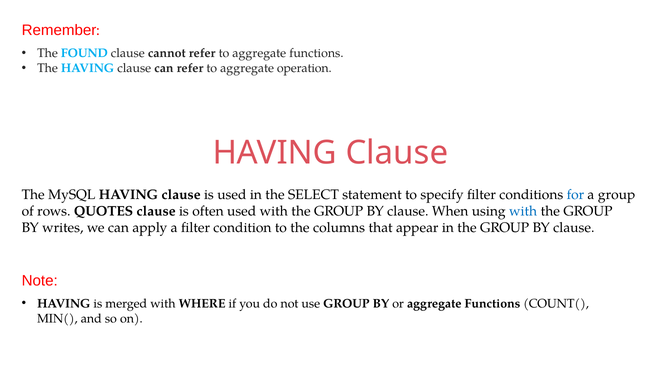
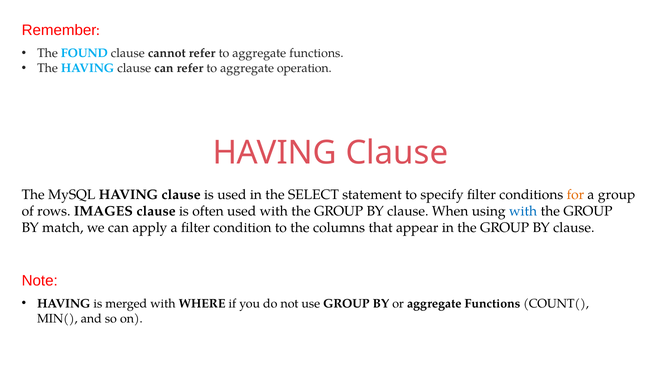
for colour: blue -> orange (575, 194)
QUOTES: QUOTES -> IMAGES (103, 211)
writes: writes -> match (63, 227)
